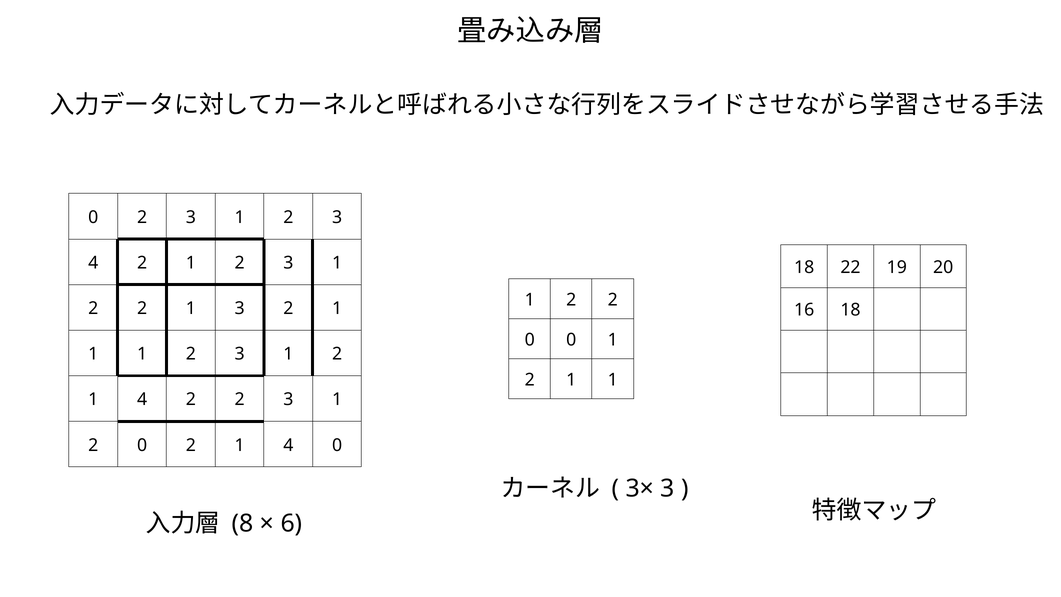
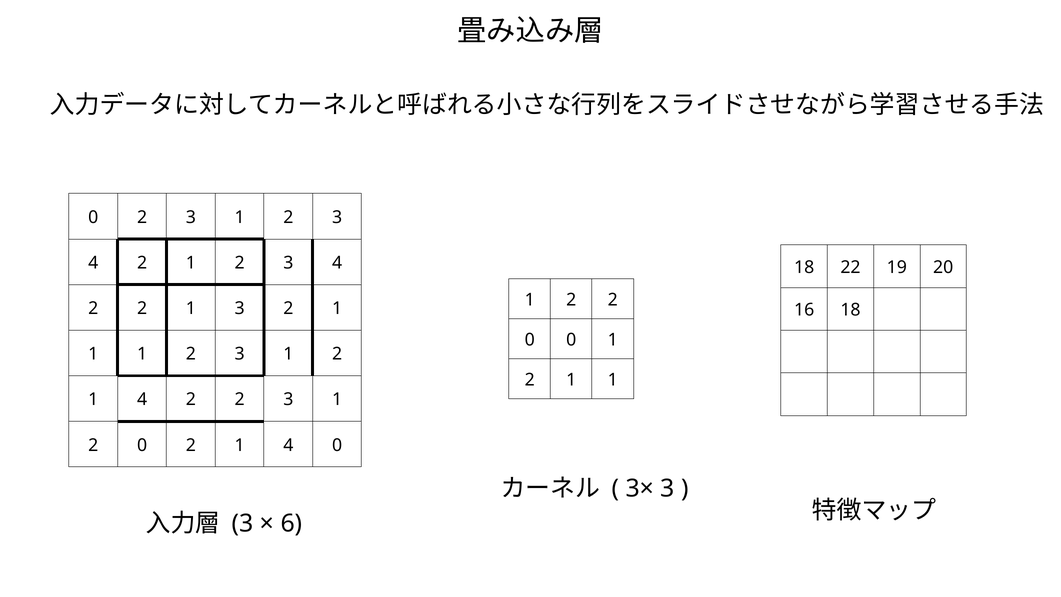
1: 1 -> 4 (337, 263)
8: 8 -> 3 (243, 524)
